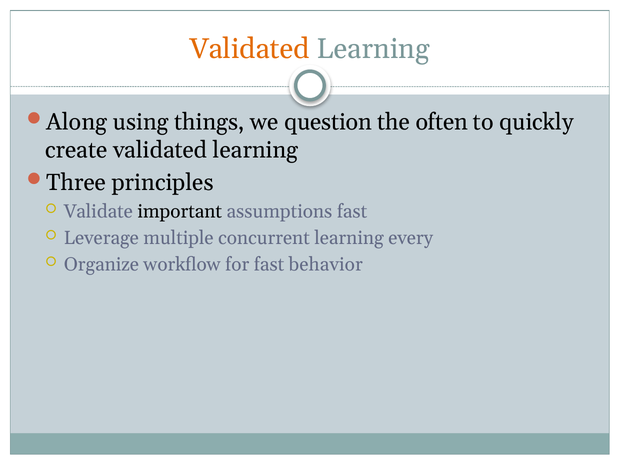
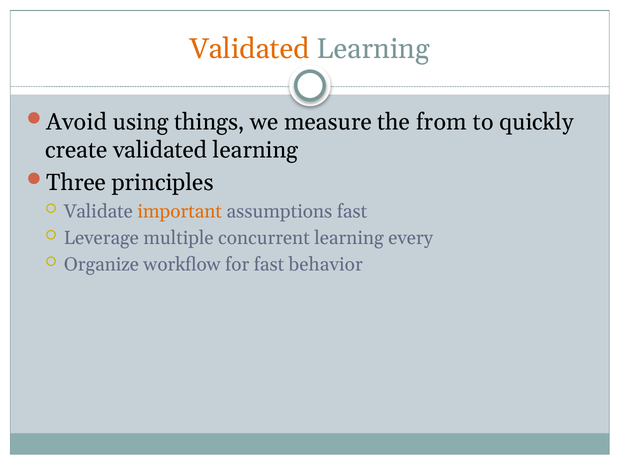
Along: Along -> Avoid (77, 122)
question: question -> measure (328, 122)
often: often -> from (442, 122)
important colour: black -> orange (180, 212)
